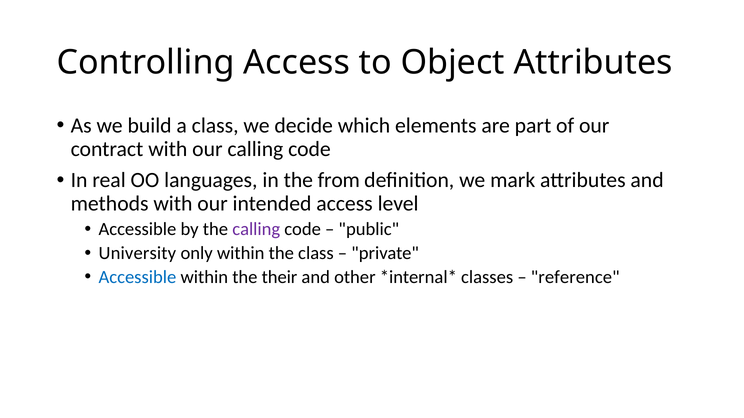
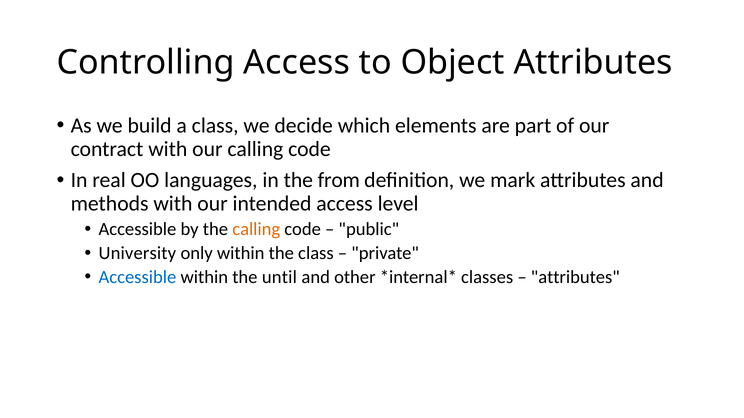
calling colour: purple -> orange (256, 230)
their: their -> until (279, 277)
reference: reference -> attributes (575, 277)
